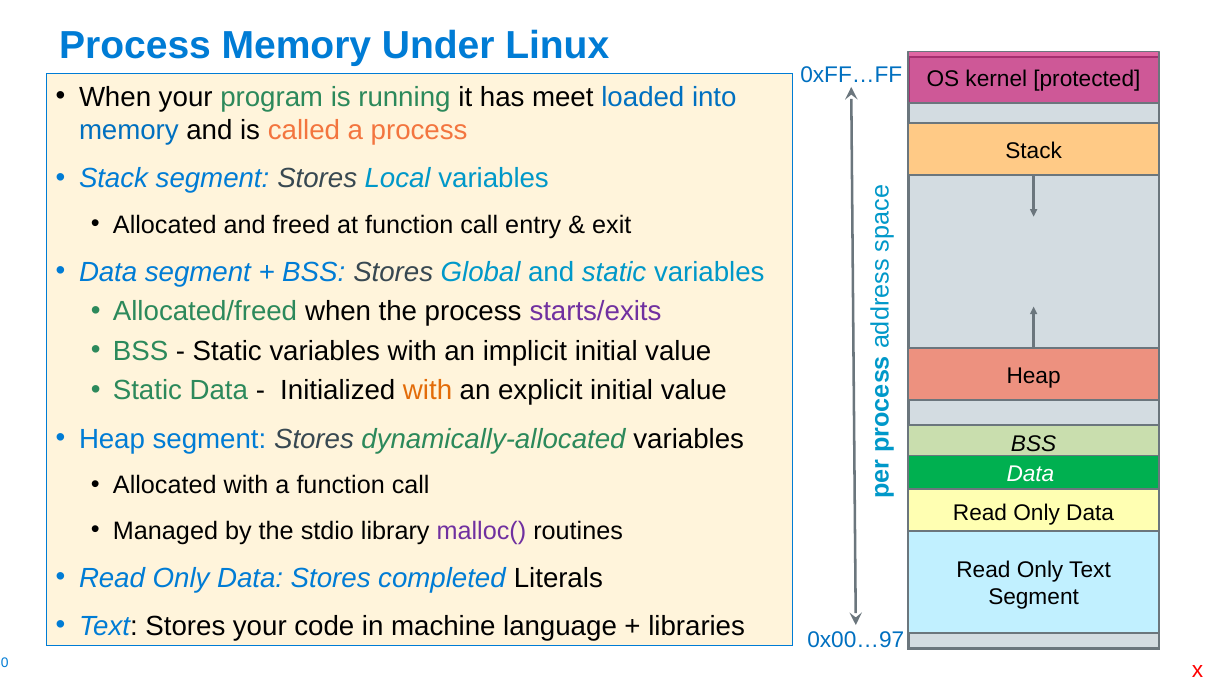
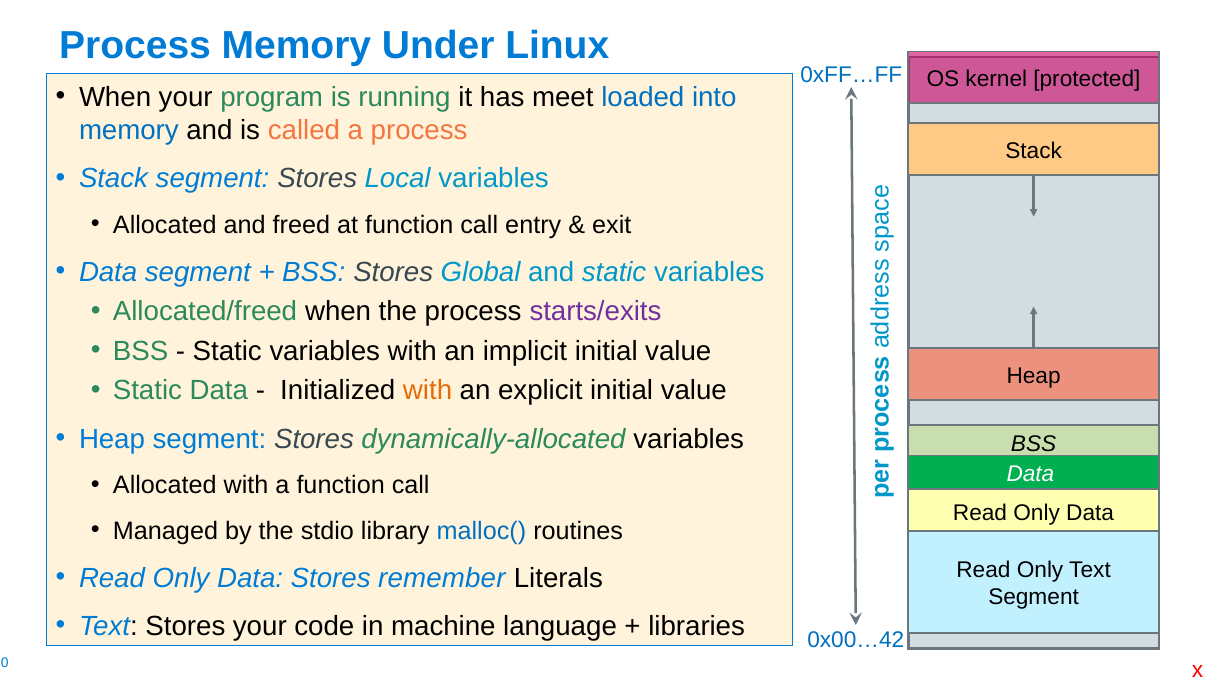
malloc( colour: purple -> blue (481, 531)
completed: completed -> remember (442, 578)
0x00…97: 0x00…97 -> 0x00…42 (856, 640)
